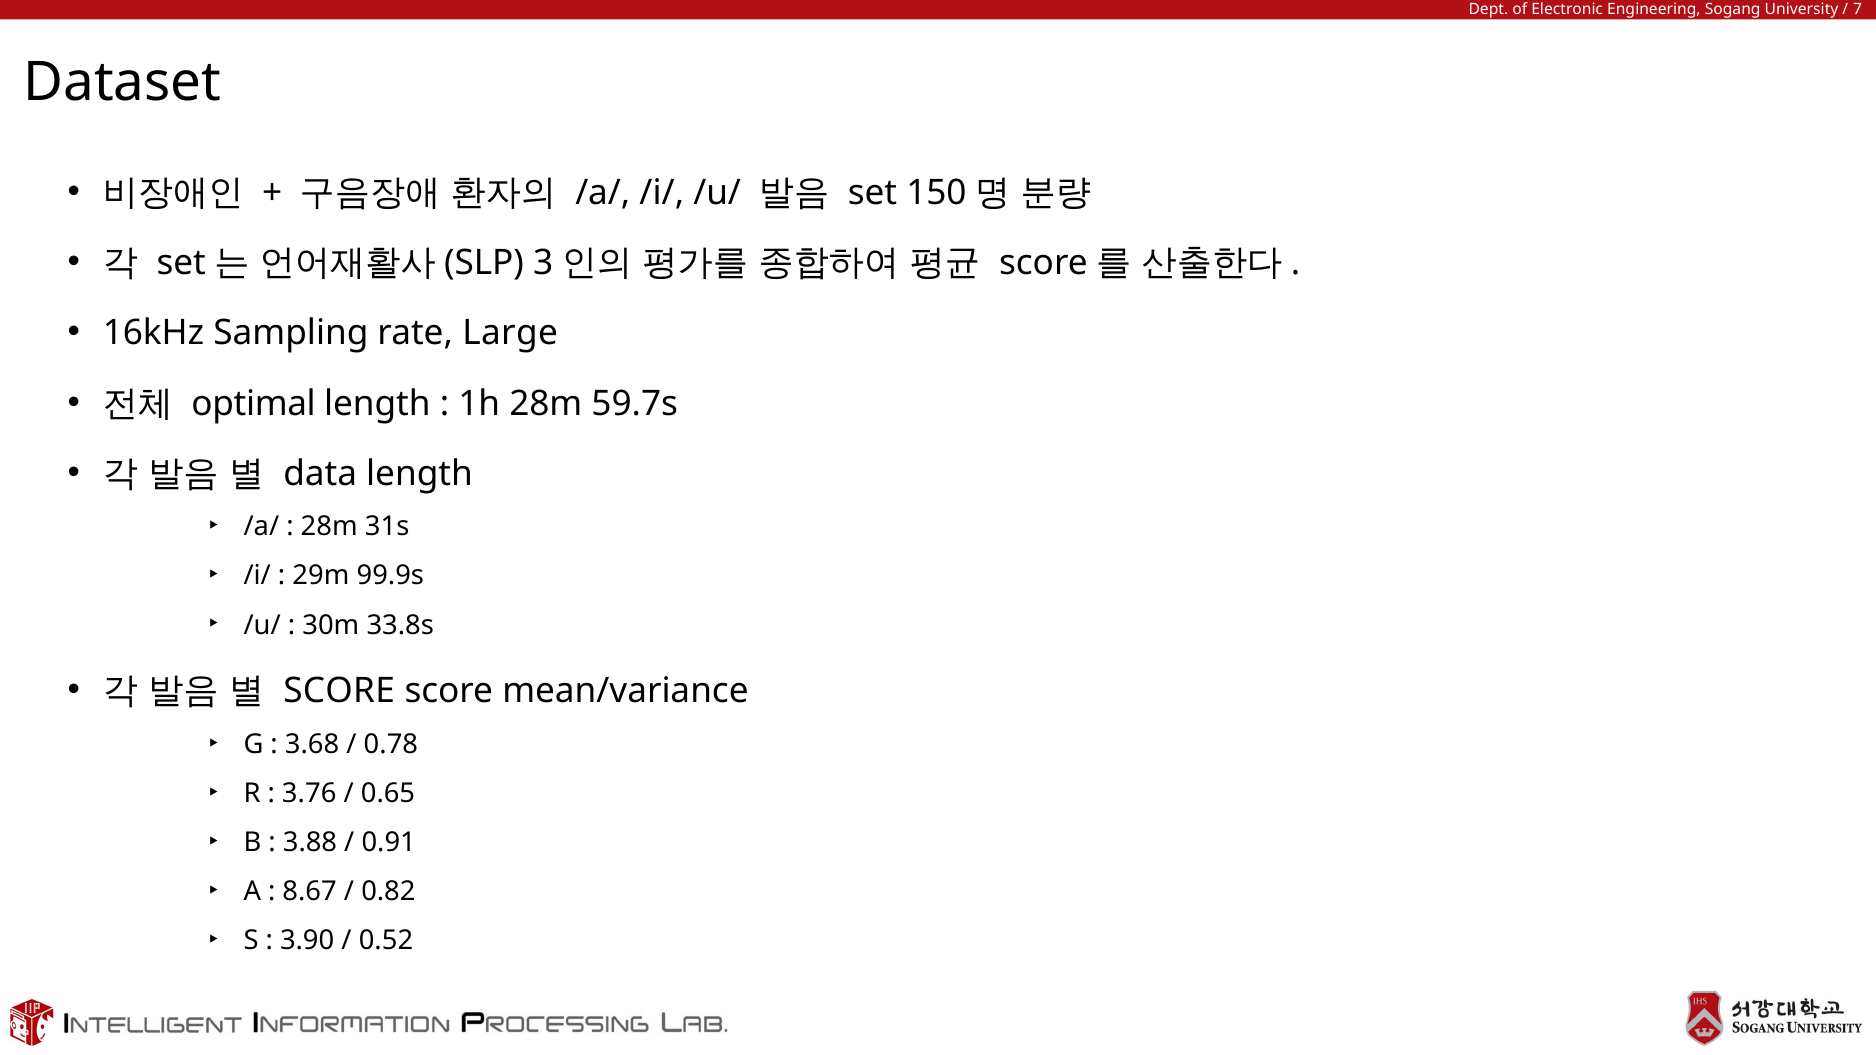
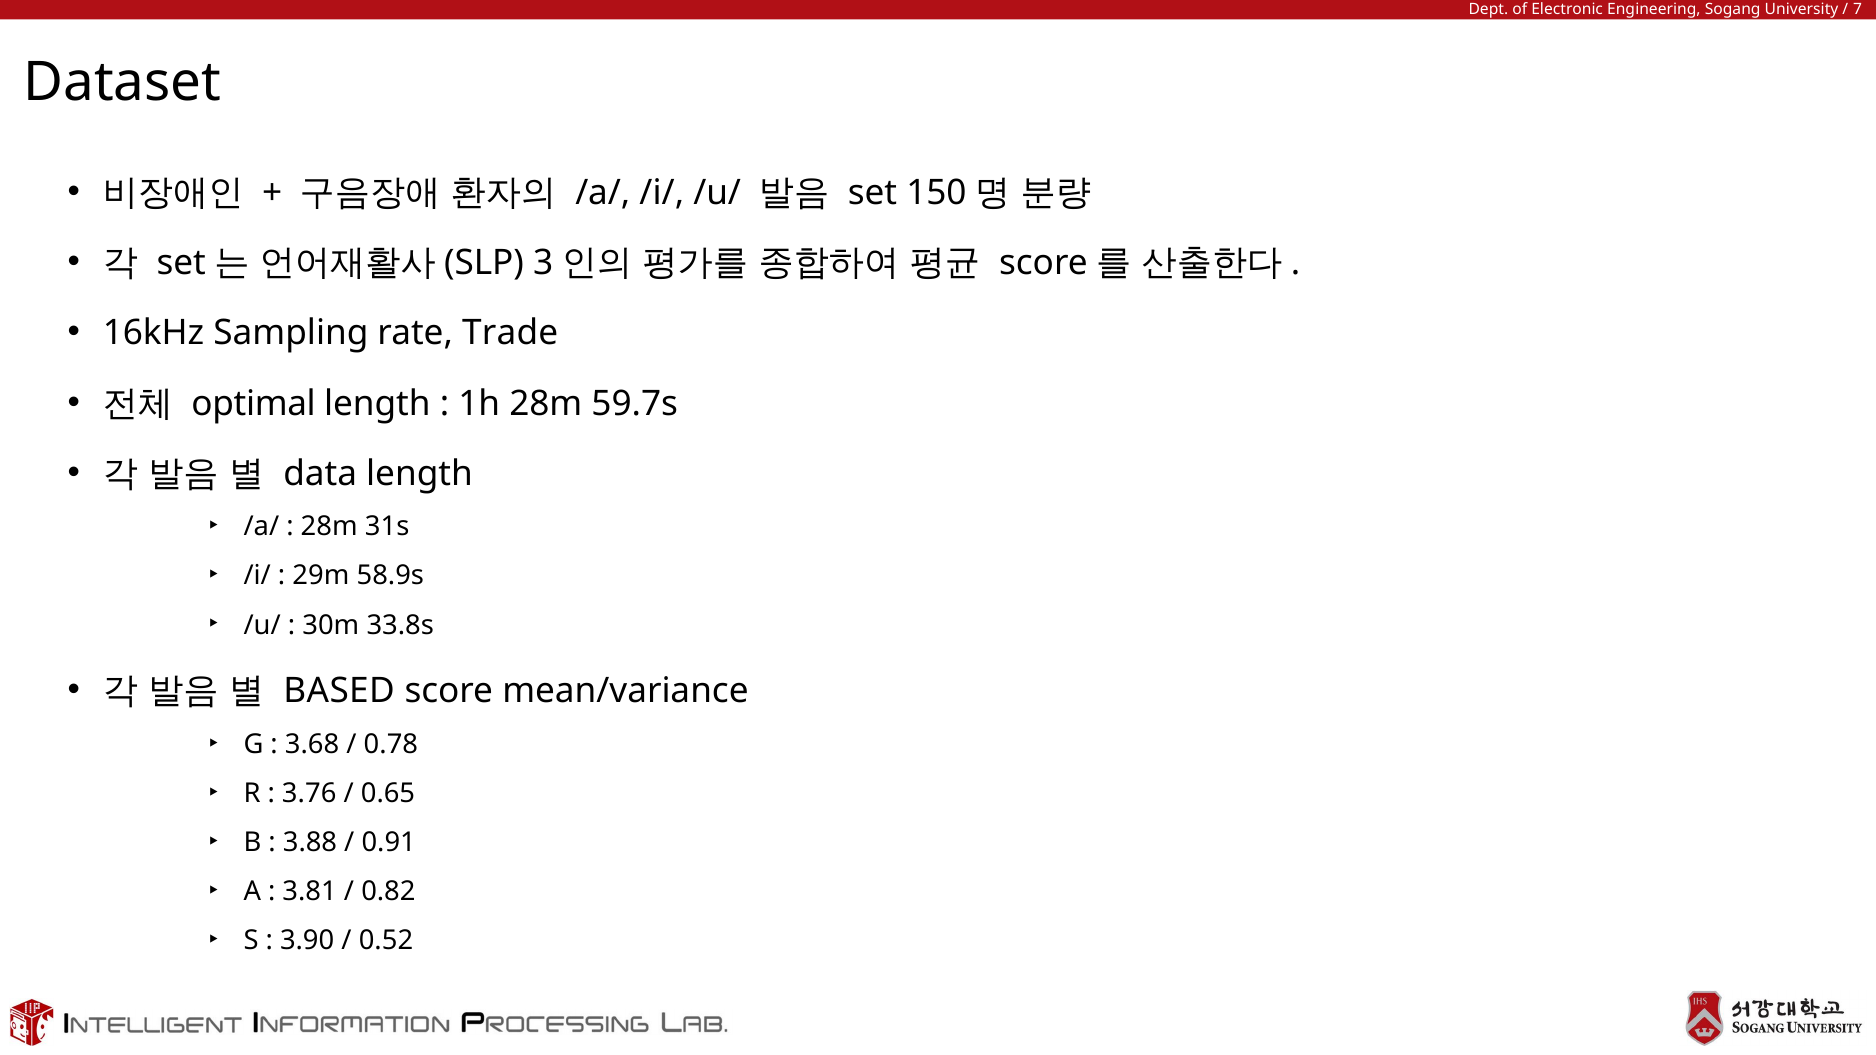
Large: Large -> Trade (510, 333)
99.9s: 99.9s -> 58.9s (390, 576)
SCORE: SCORE -> BASED (339, 691)
8.67: 8.67 -> 3.81 (310, 892)
